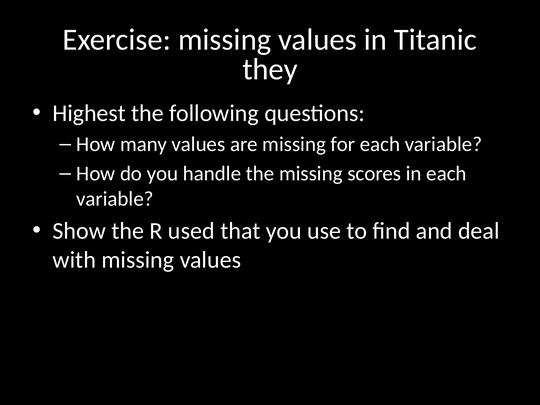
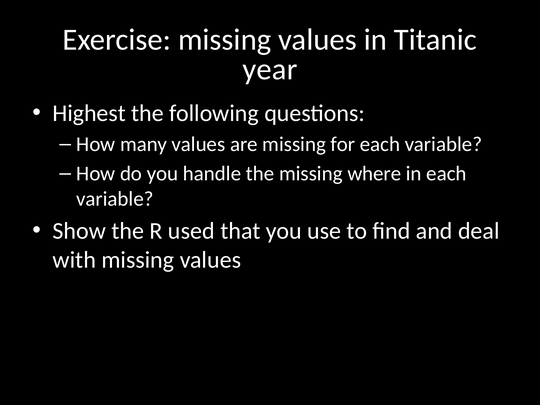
they: they -> year (270, 69)
scores: scores -> where (374, 174)
